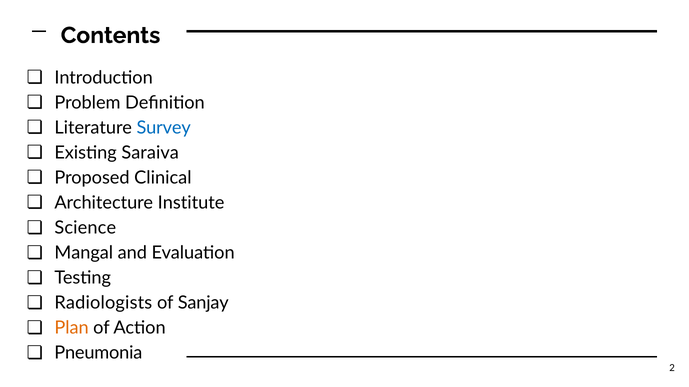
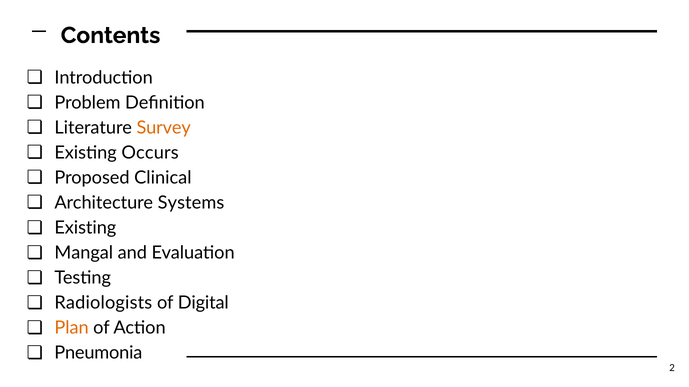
Survey colour: blue -> orange (164, 128)
Saraiva: Saraiva -> Occurs (150, 153)
Institute: Institute -> Systems (191, 203)
Science: Science -> Existing (85, 228)
Sanjay: Sanjay -> Digital (203, 303)
